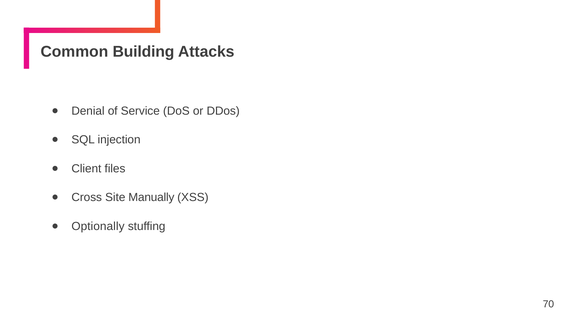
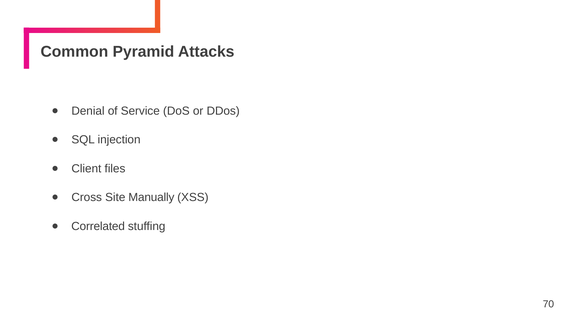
Building: Building -> Pyramid (143, 52)
Optionally: Optionally -> Correlated (98, 226)
